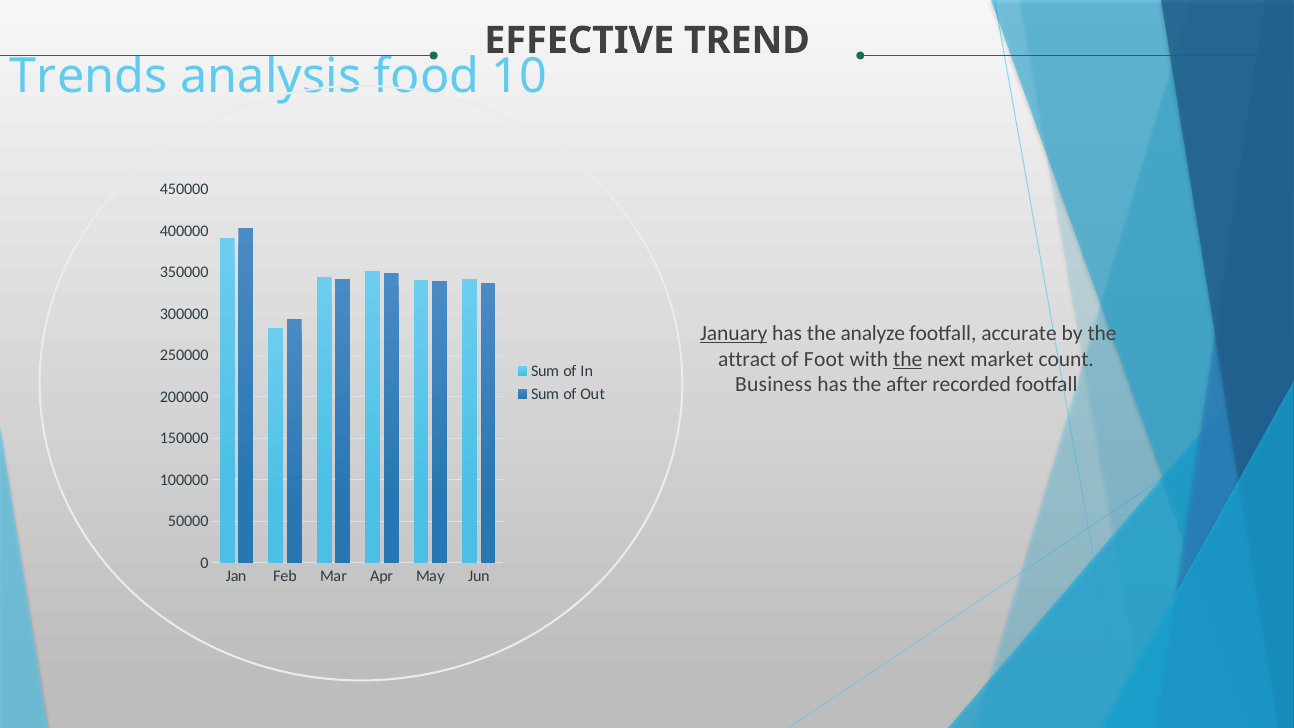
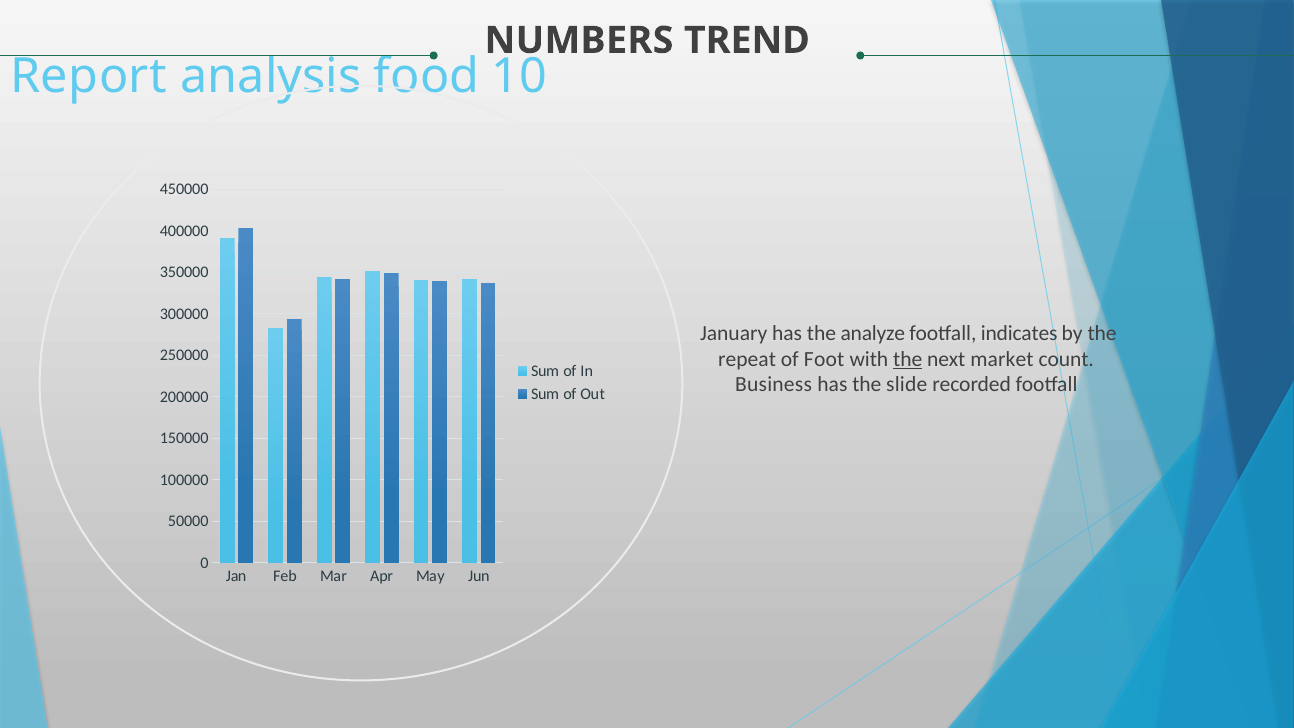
EFFECTIVE: EFFECTIVE -> NUMBERS (579, 40)
Trends: Trends -> Report (89, 76)
January underline: present -> none (734, 333)
accurate: accurate -> indicates (1019, 333)
attract: attract -> repeat (747, 359)
after: after -> slide (907, 384)
